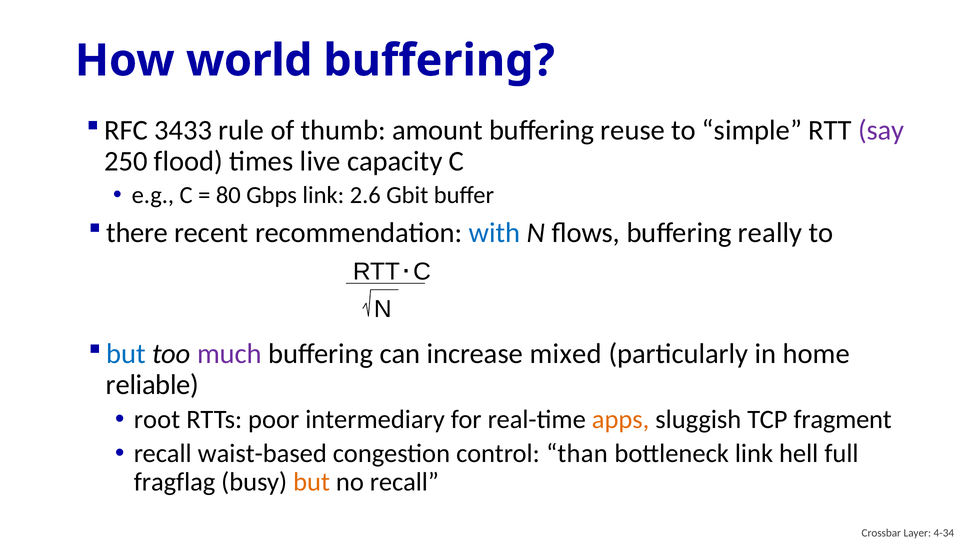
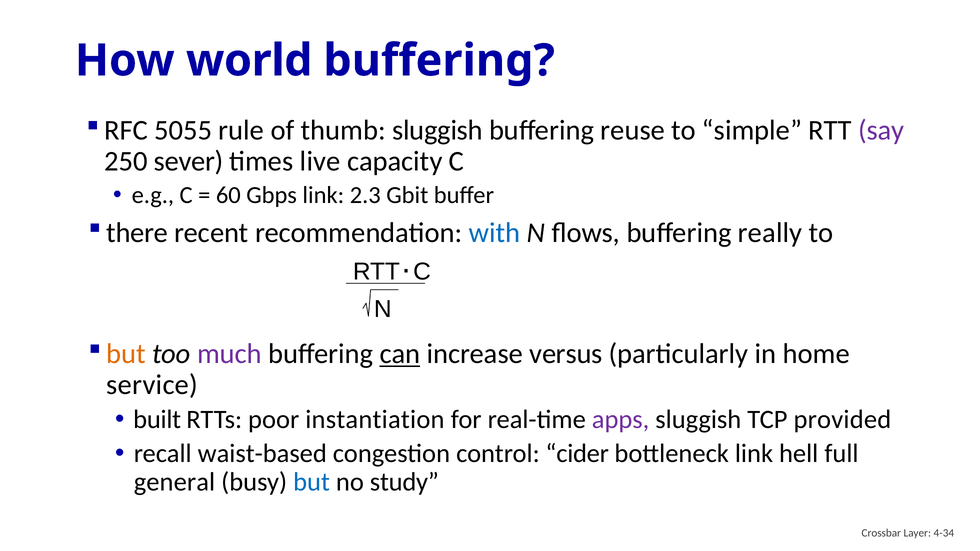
3433: 3433 -> 5055 (183, 130)
thumb amount: amount -> sluggish (437, 130)
flood: flood -> sever (189, 161)
80: 80 -> 60 (228, 195)
2.6: 2.6 -> 2.3 (365, 195)
but colour: blue -> orange (126, 354)
can underline: none -> present (400, 354)
mixed: mixed -> versus (566, 354)
reliable: reliable -> service (152, 385)
root: root -> built (157, 420)
intermediary: intermediary -> instantiation (375, 420)
apps colour: orange -> purple (621, 420)
fragment: fragment -> provided (842, 420)
than: than -> cider (577, 454)
fragflag: fragflag -> general (174, 482)
but colour: orange -> blue (312, 482)
no recall: recall -> study (404, 482)
